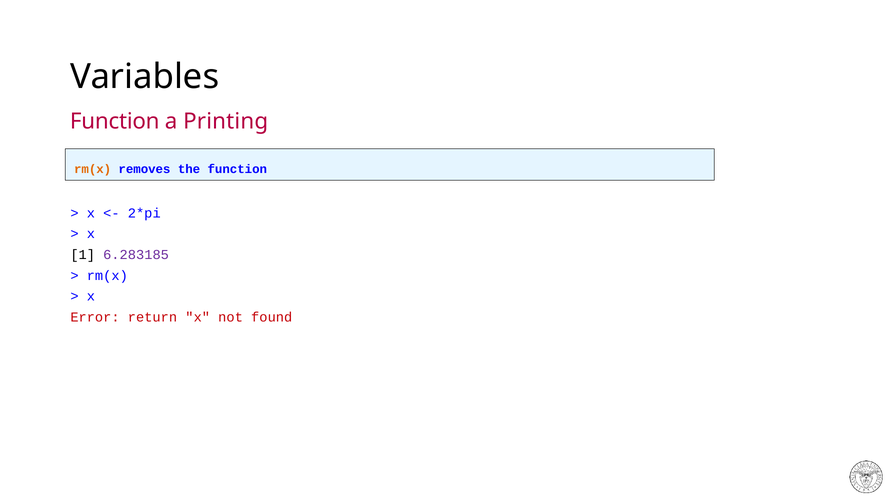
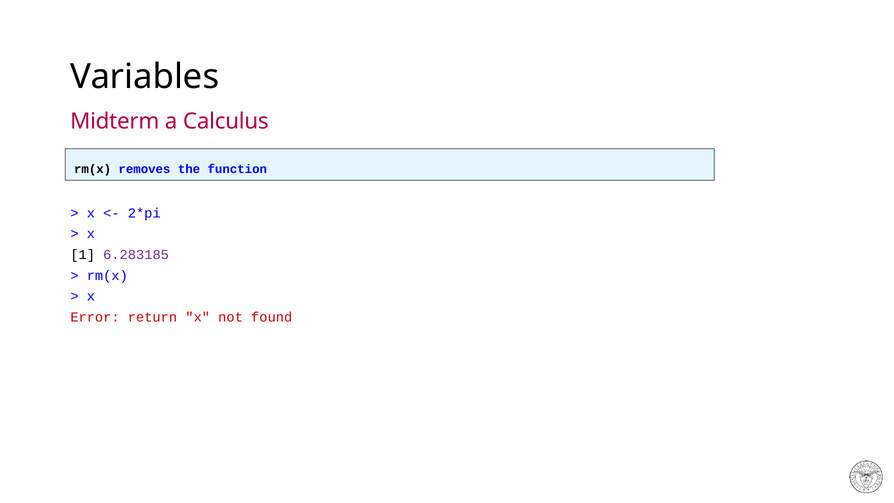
Function: Function -> Midterm (115, 122)
Printing: Printing -> Calculus (226, 122)
rm(x colour: orange -> black (93, 169)
